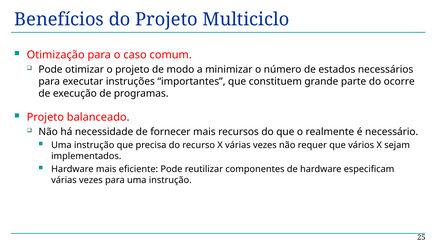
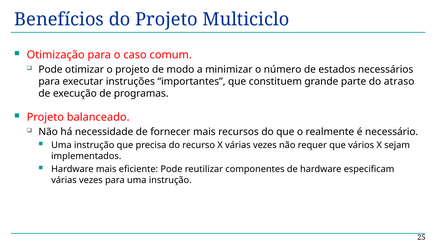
ocorre: ocorre -> atraso (399, 82)
